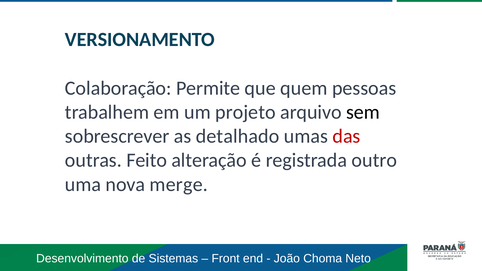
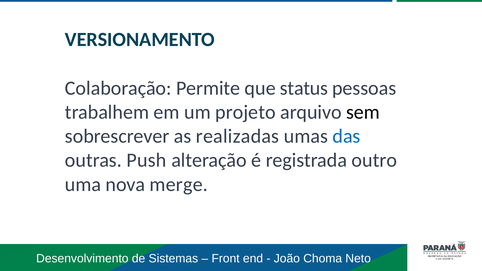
quem: quem -> status (304, 88)
detalhado: detalhado -> realizadas (238, 136)
das colour: red -> blue (346, 136)
Feito: Feito -> Push (147, 160)
